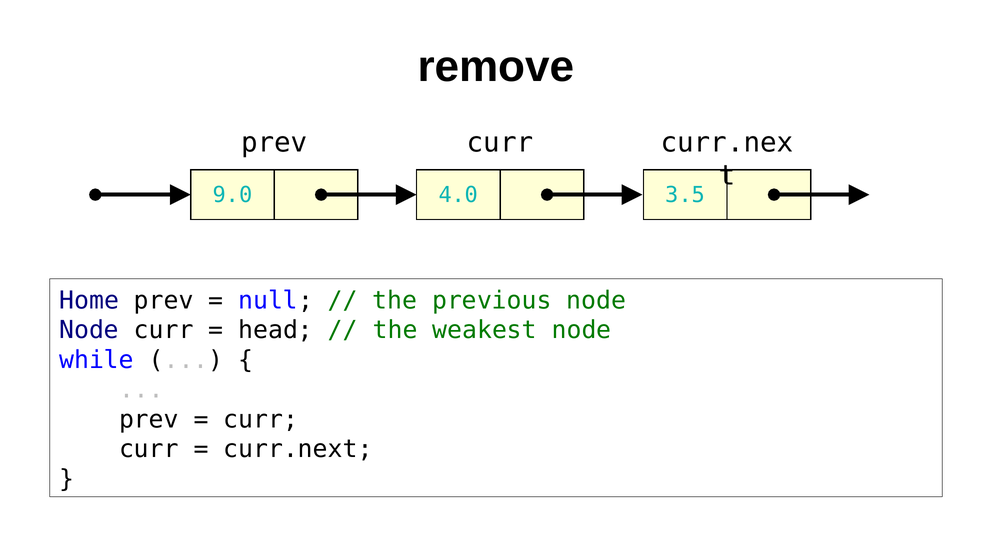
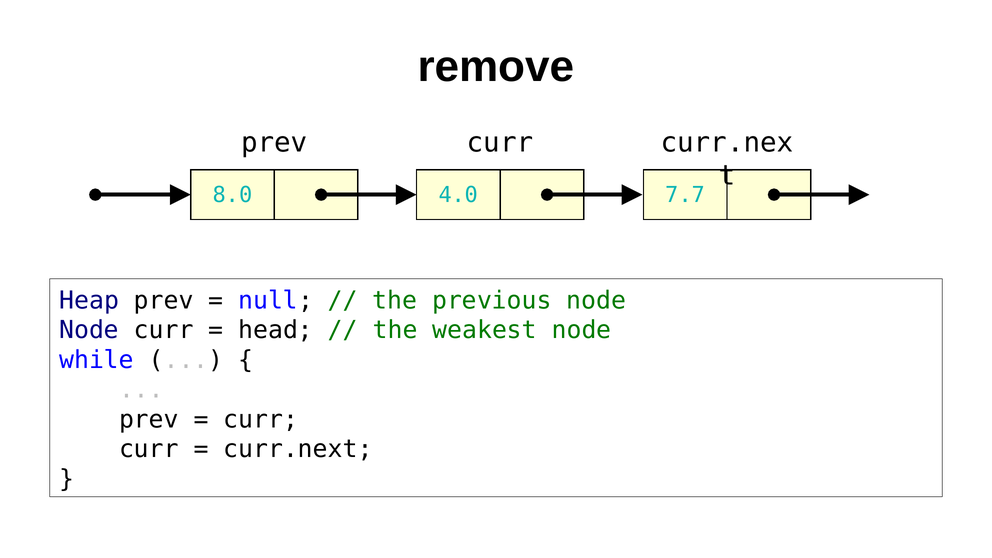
9.0: 9.0 -> 8.0 (232, 195)
3.5: 3.5 -> 7.7 (685, 195)
Home: Home -> Heap (89, 300)
